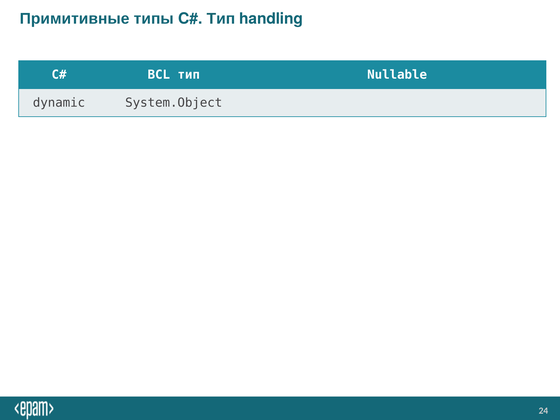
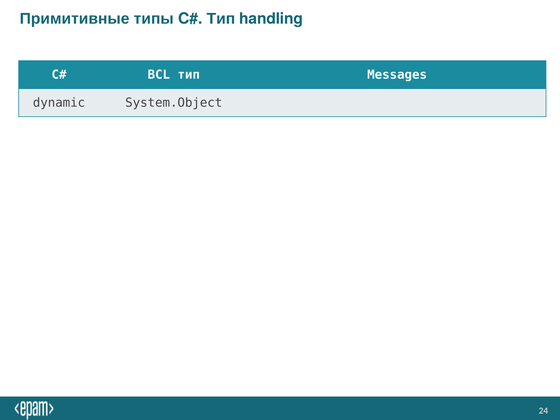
Nullable: Nullable -> Messages (397, 75)
